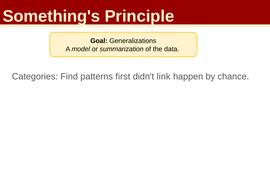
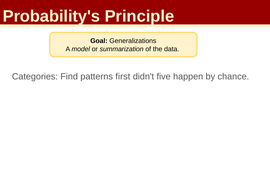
Something's: Something's -> Probability's (51, 16)
link: link -> five (164, 76)
